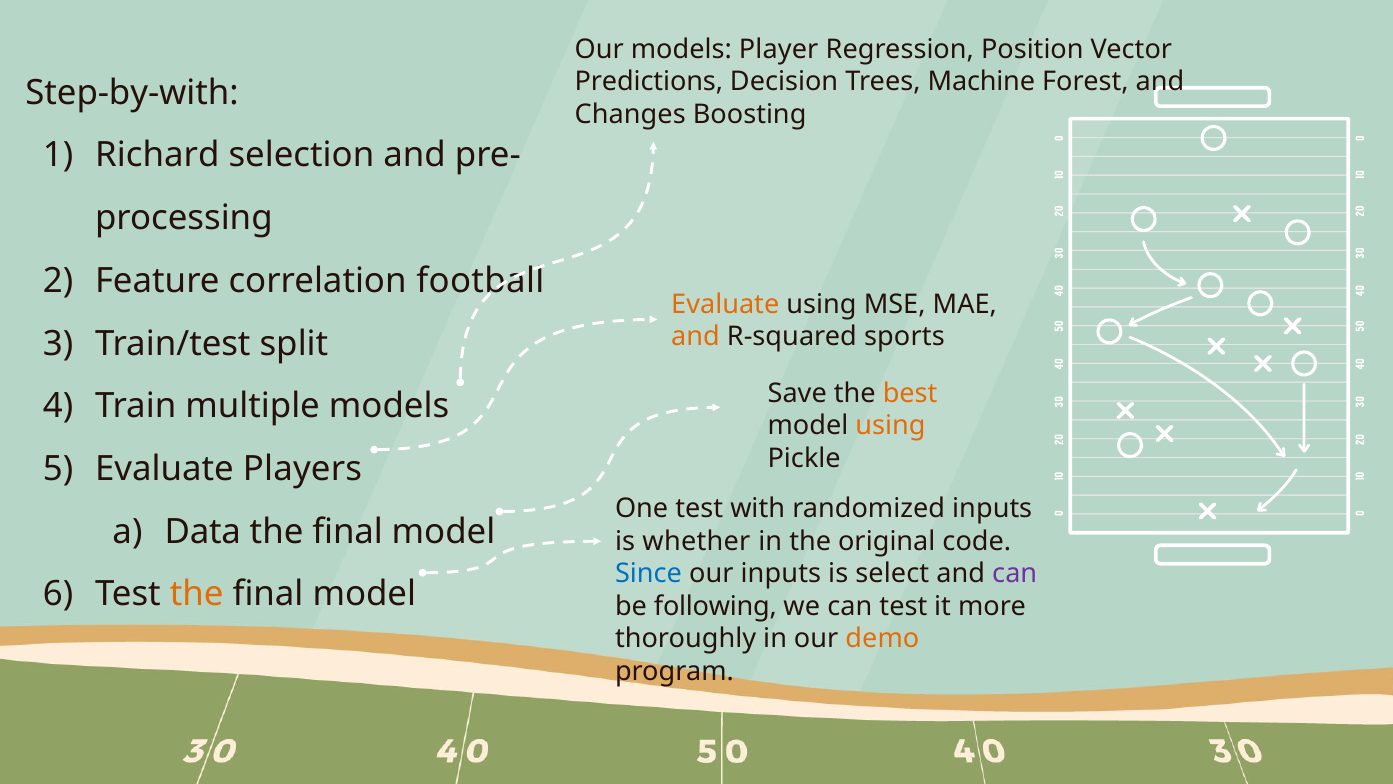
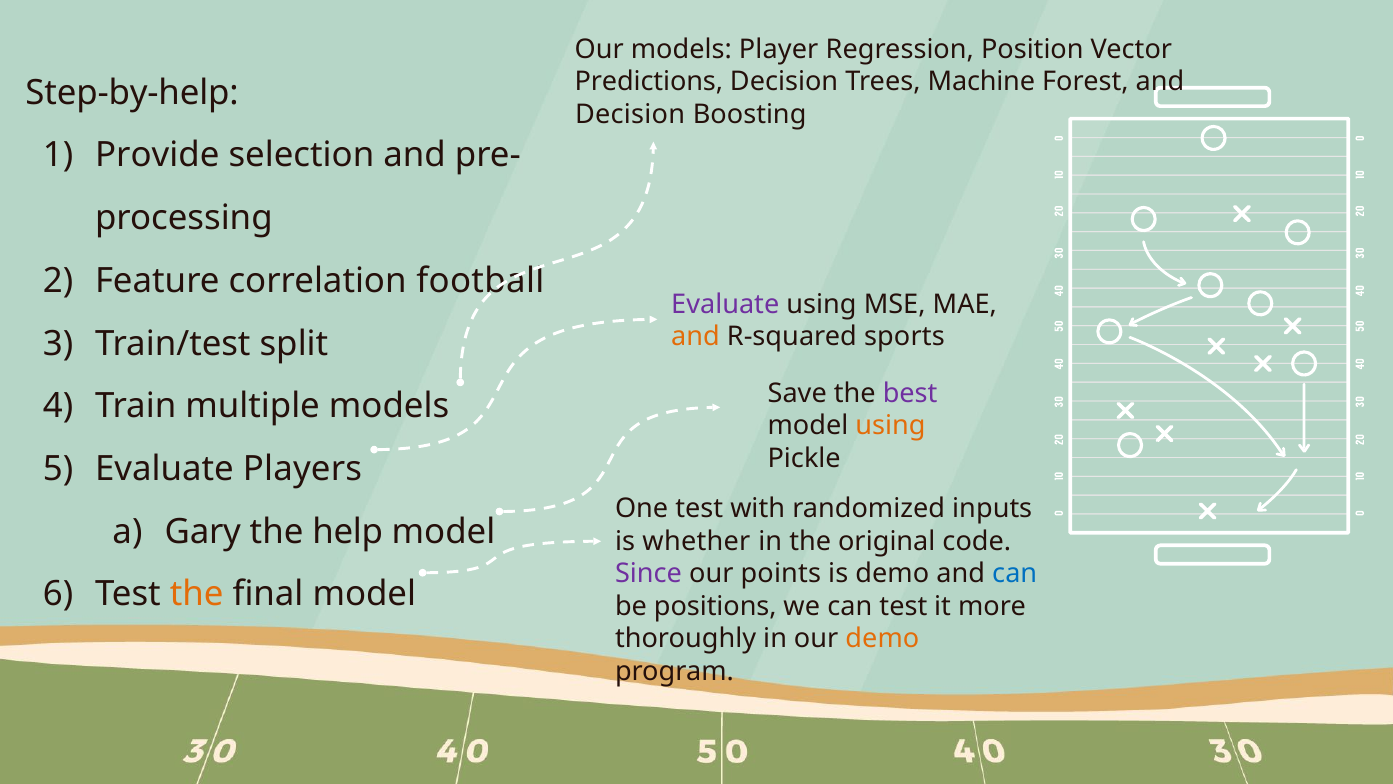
Step-by-with: Step-by-with -> Step-by-help (132, 93)
Changes: Changes -> Decision (630, 114)
Richard: Richard -> Provide (157, 155)
Evaluate colour: orange -> purple (725, 304)
best colour: orange -> purple (910, 393)
Data: Data -> Gary (203, 532)
final: final -> help (348, 532)
Since colour: blue -> purple (648, 574)
our inputs: inputs -> points (781, 574)
is select: select -> demo (892, 574)
can colour: purple -> blue (1015, 574)
following: following -> positions (715, 606)
